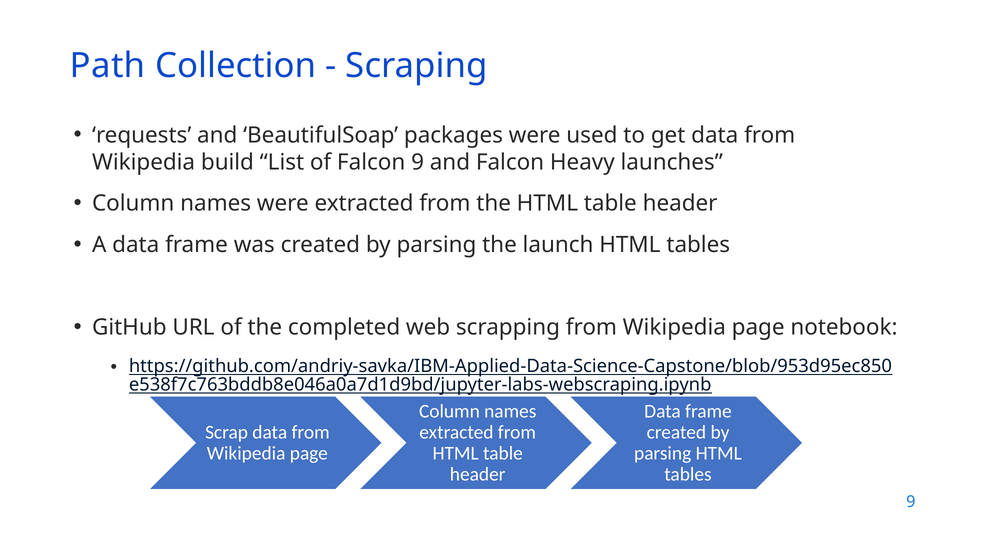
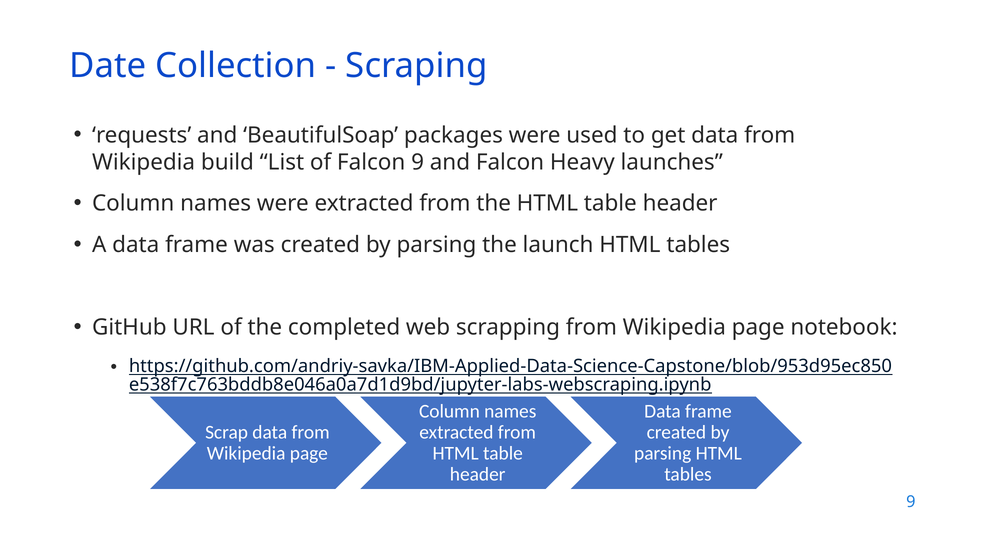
Path: Path -> Date (108, 66)
